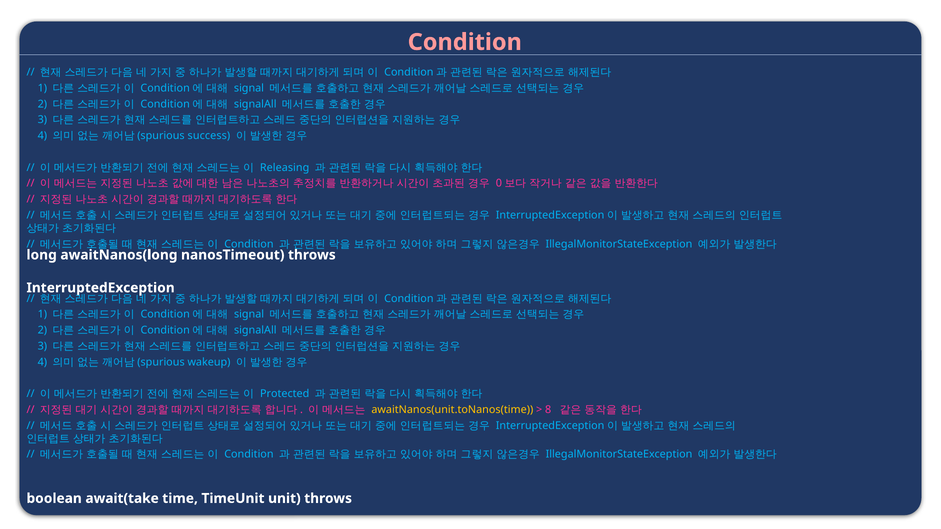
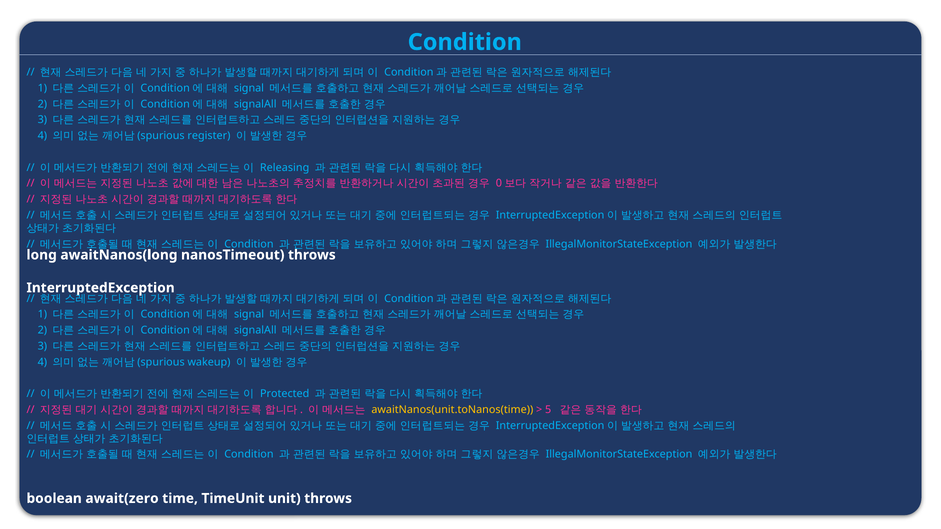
Condition colour: pink -> light blue (465, 42)
success: success -> register (209, 136)
8: 8 -> 5 (548, 410)
await(take: await(take -> await(zero (122, 499)
